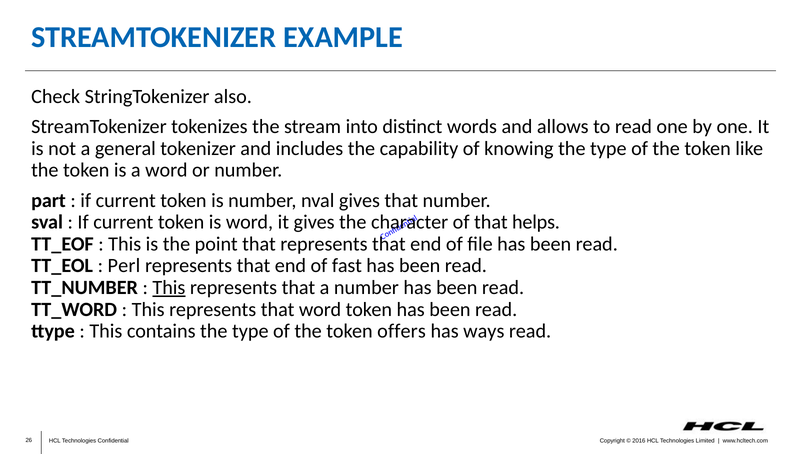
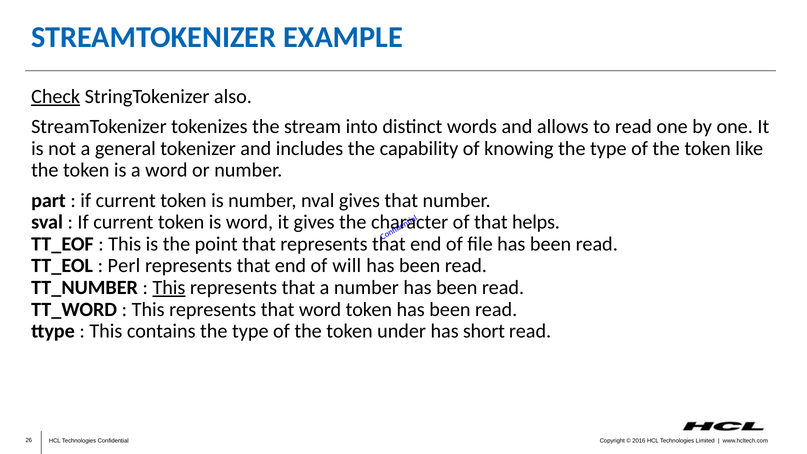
Check underline: none -> present (56, 96)
fast: fast -> will (347, 266)
offers: offers -> under (402, 331)
ways: ways -> short (484, 331)
